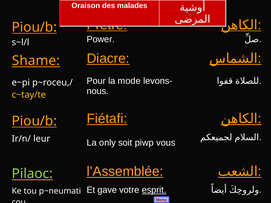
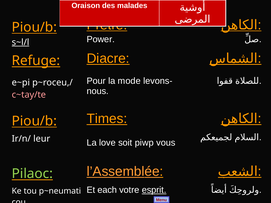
s~l/l underline: none -> present (20, 42)
Shame: Shame -> Refuge (36, 61)
c~tay/te colour: yellow -> pink (29, 95)
Fiétafi: Fiétafi -> Times (107, 119)
only: only -> love (107, 143)
gave: gave -> each (107, 190)
